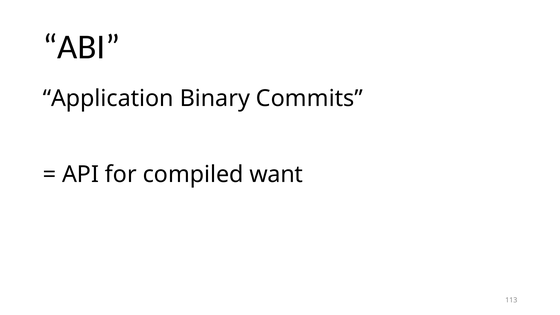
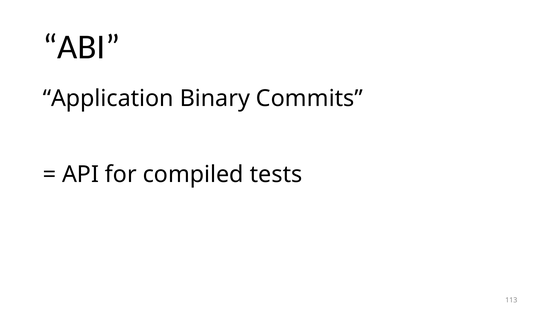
want: want -> tests (276, 174)
